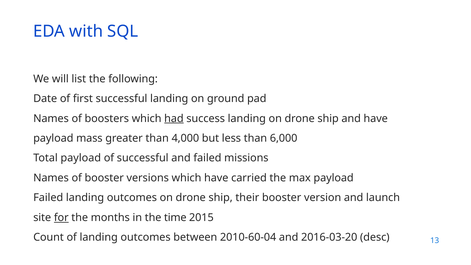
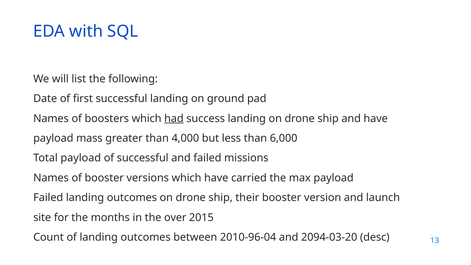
for underline: present -> none (61, 218)
time: time -> over (175, 218)
2010-60-04: 2010-60-04 -> 2010-96-04 (248, 237)
2016-03-20: 2016-03-20 -> 2094-03-20 (329, 237)
